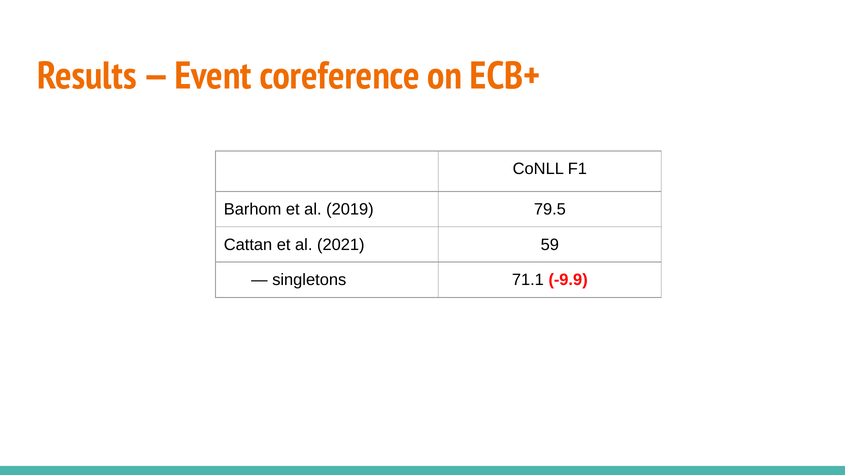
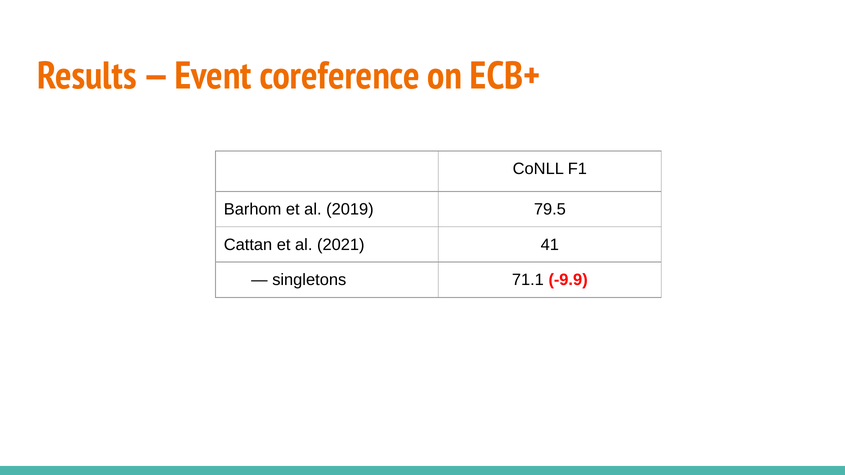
59: 59 -> 41 (550, 245)
